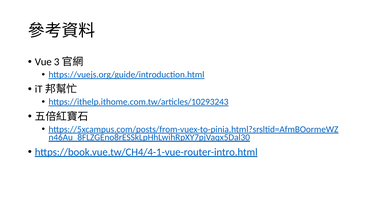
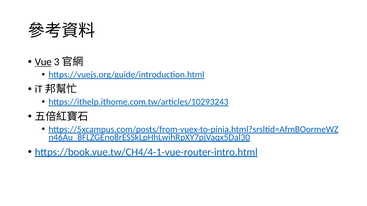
Vue underline: none -> present (43, 62)
